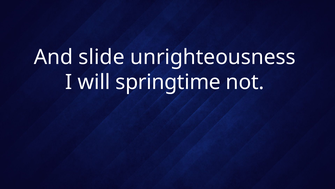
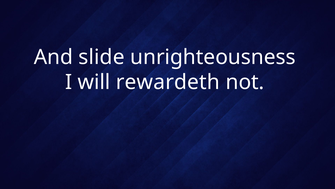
springtime: springtime -> rewardeth (168, 82)
